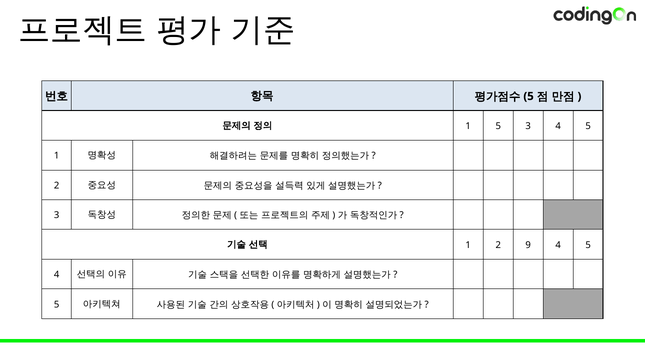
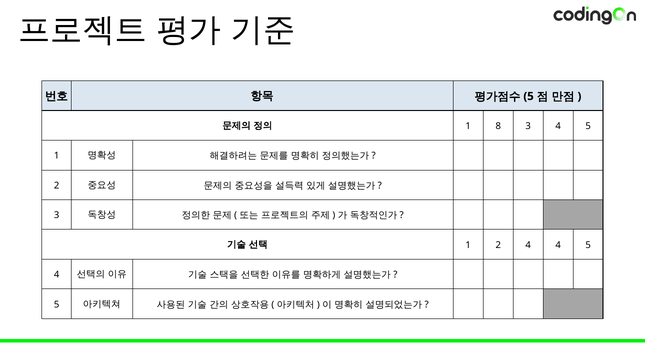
1 5: 5 -> 8 (498, 126)
2 9: 9 -> 4 (528, 245)
